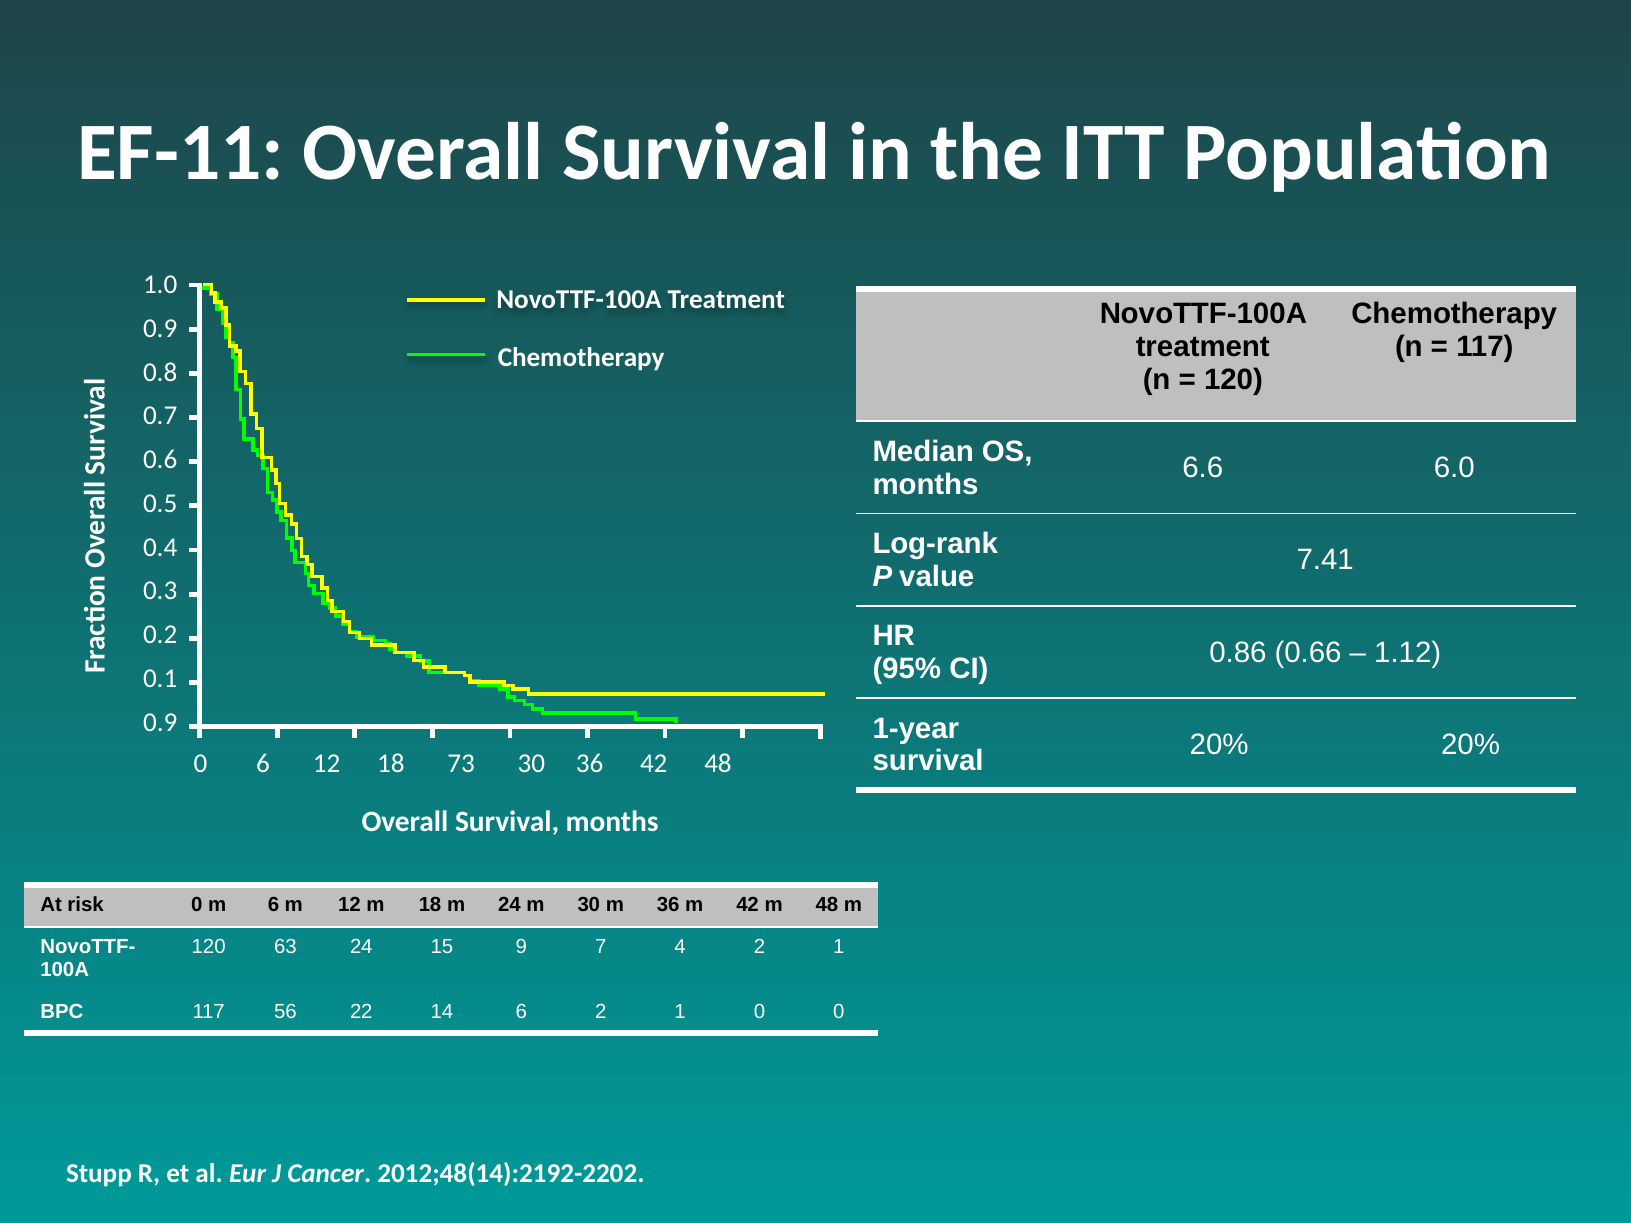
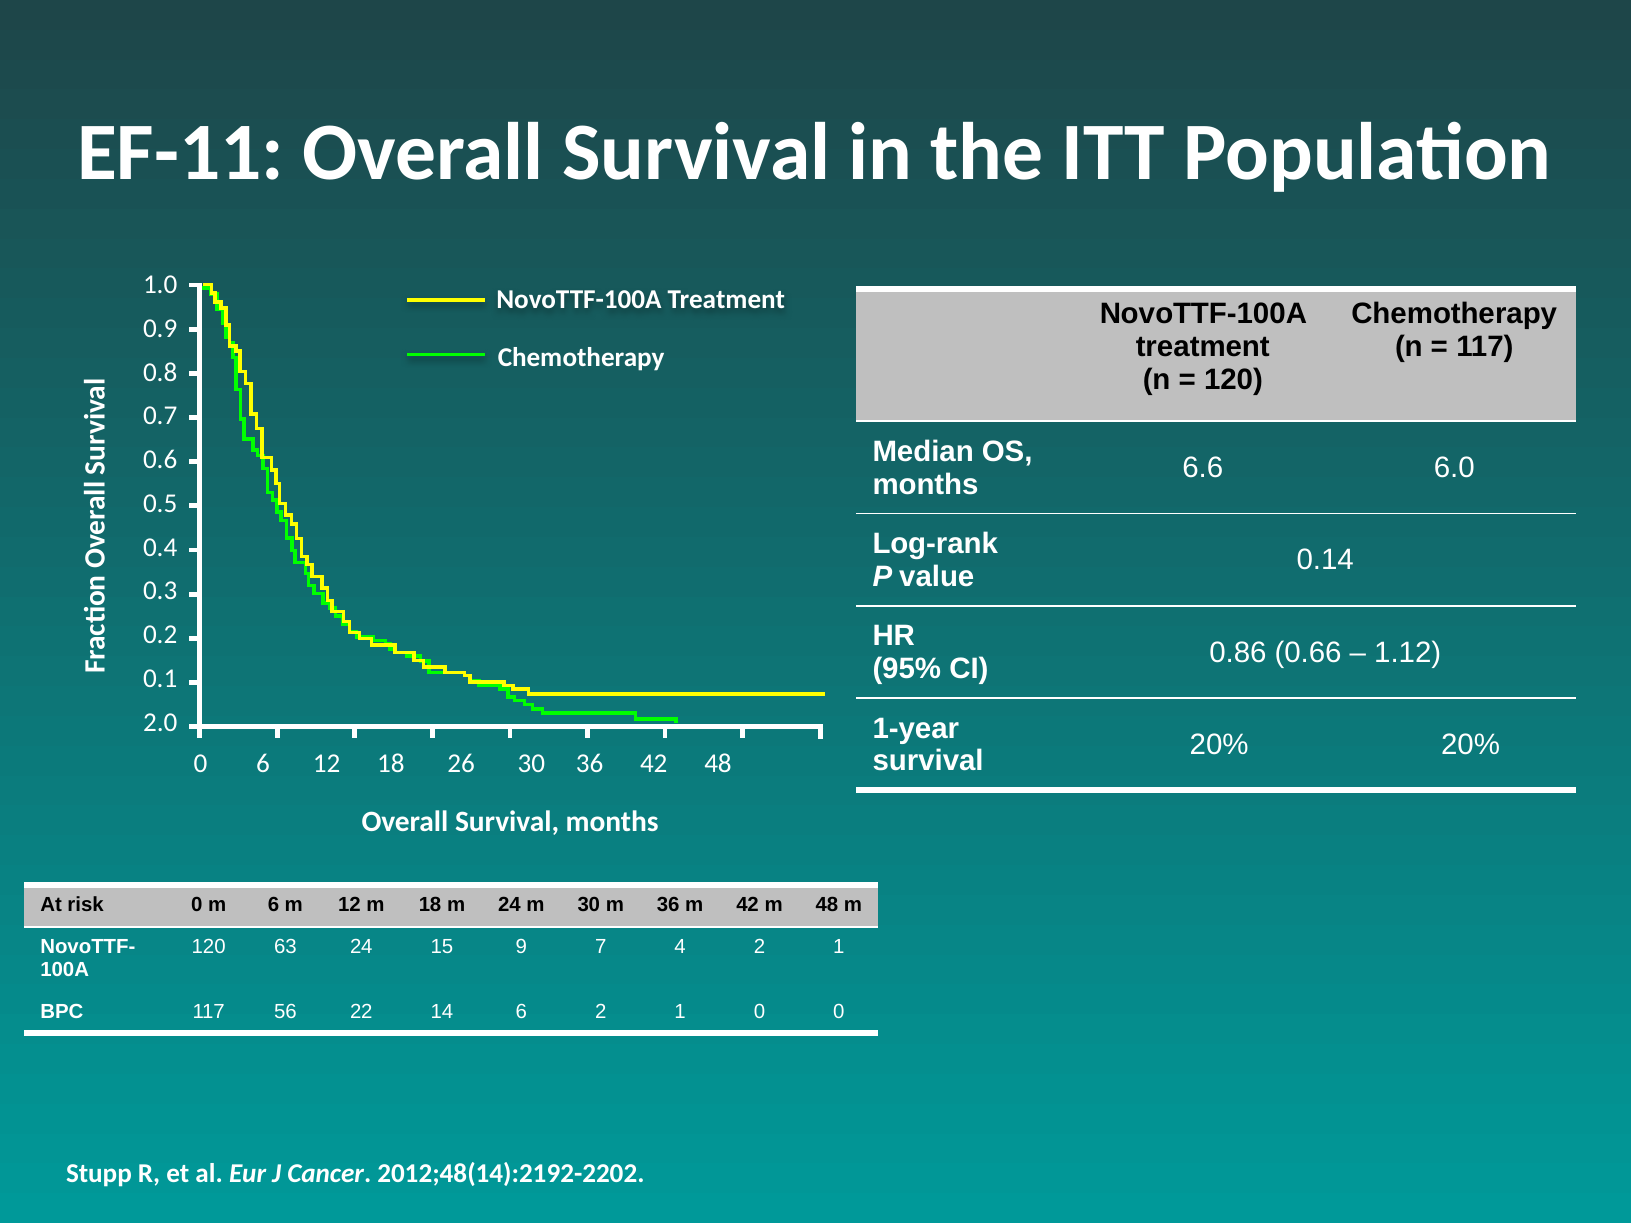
7.41: 7.41 -> 0.14 (1325, 560)
0.9: 0.9 -> 2.0 (160, 722)
73: 73 -> 26 (461, 763)
